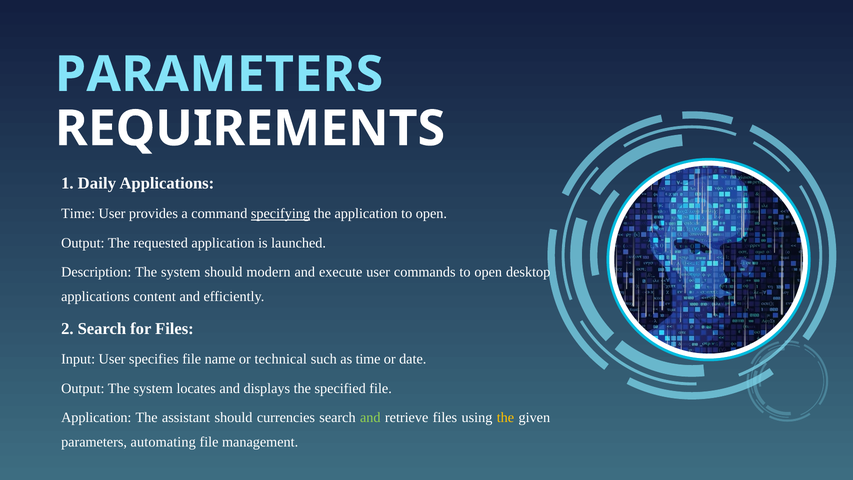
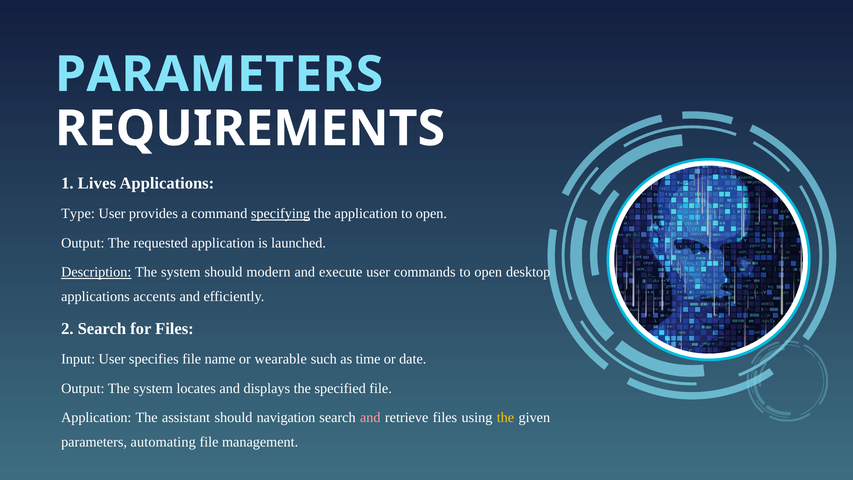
Daily: Daily -> Lives (97, 183)
Time: Time -> Type (78, 214)
Description underline: none -> present (96, 272)
content: content -> accents (155, 297)
technical: technical -> wearable (281, 359)
currencies: currencies -> navigation (286, 417)
and colour: light green -> pink (370, 417)
